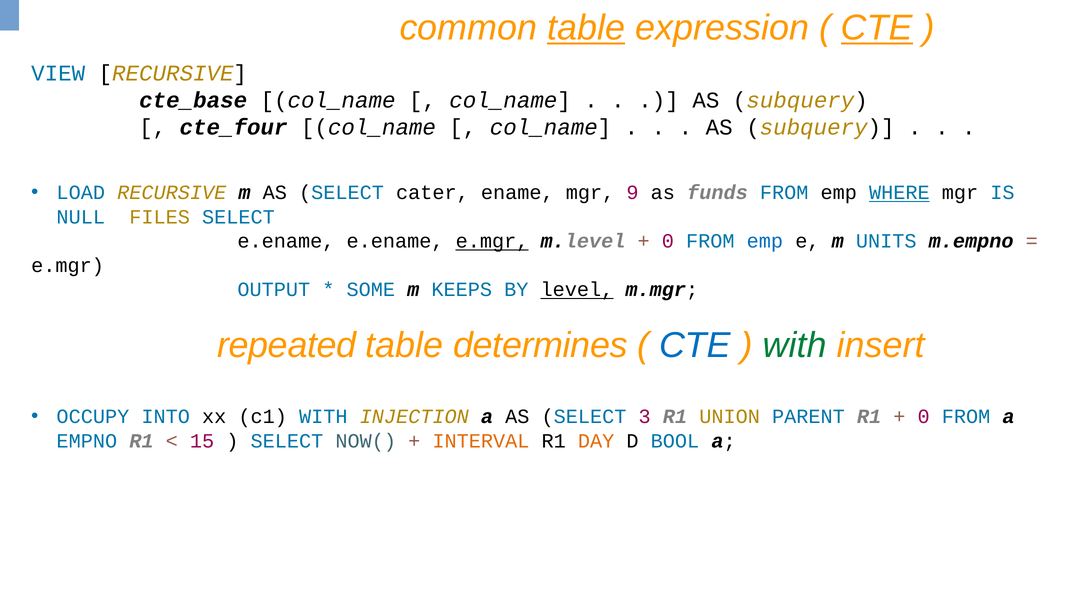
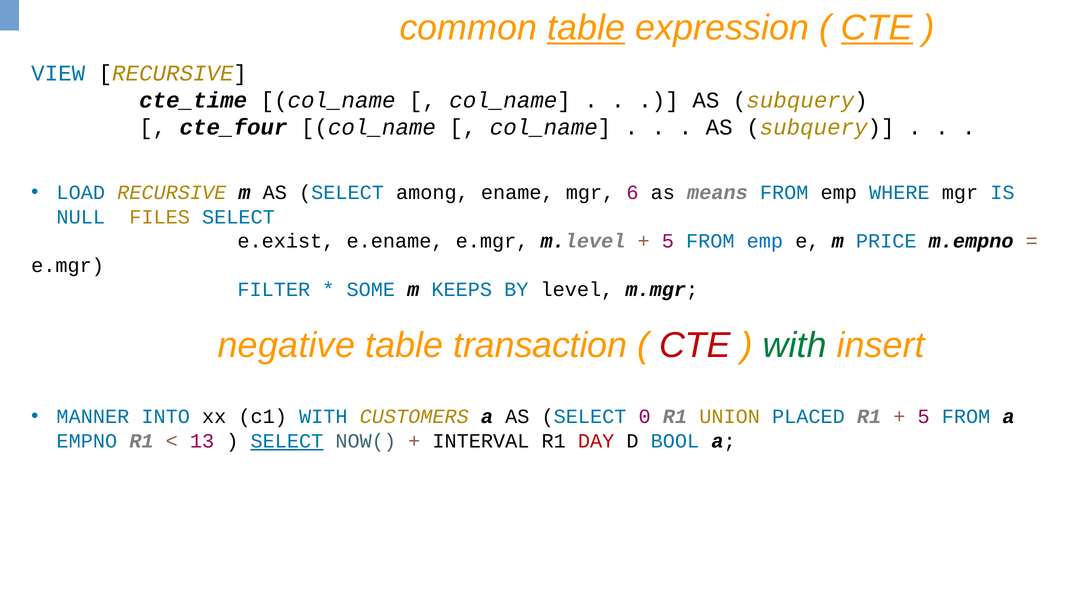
cte_base: cte_base -> cte_time (193, 100)
cater: cater -> among (432, 192)
9: 9 -> 6 (633, 192)
funds: funds -> means (717, 192)
WHERE underline: present -> none (899, 192)
e.ename: e.ename -> e.exist (286, 241)
e.mgr underline: present -> none (492, 241)
0: 0 -> 5 (668, 241)
UNITS: UNITS -> PRICE (886, 241)
OUTPUT: OUTPUT -> FILTER (274, 289)
level underline: present -> none (577, 289)
repeated: repeated -> negative (286, 345)
determines: determines -> transaction (540, 345)
CTE colour: blue -> red (695, 345)
OCCUPY: OCCUPY -> MANNER (93, 416)
INJECTION: INJECTION -> CUSTOMERS (414, 416)
3: 3 -> 0 (645, 416)
PARENT: PARENT -> PLACED (808, 416)
0: 0 -> 5 (924, 416)
15: 15 -> 13 (202, 441)
SELECT underline: none -> present (287, 441)
INTERVAL colour: orange -> black (481, 441)
DAY colour: orange -> red (596, 441)
